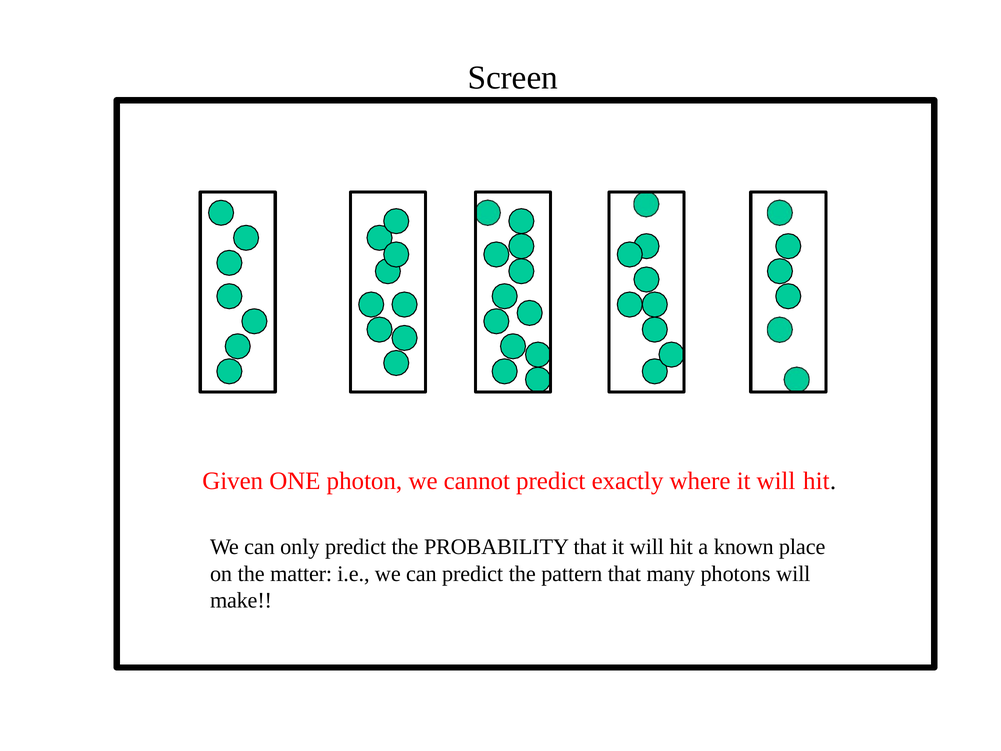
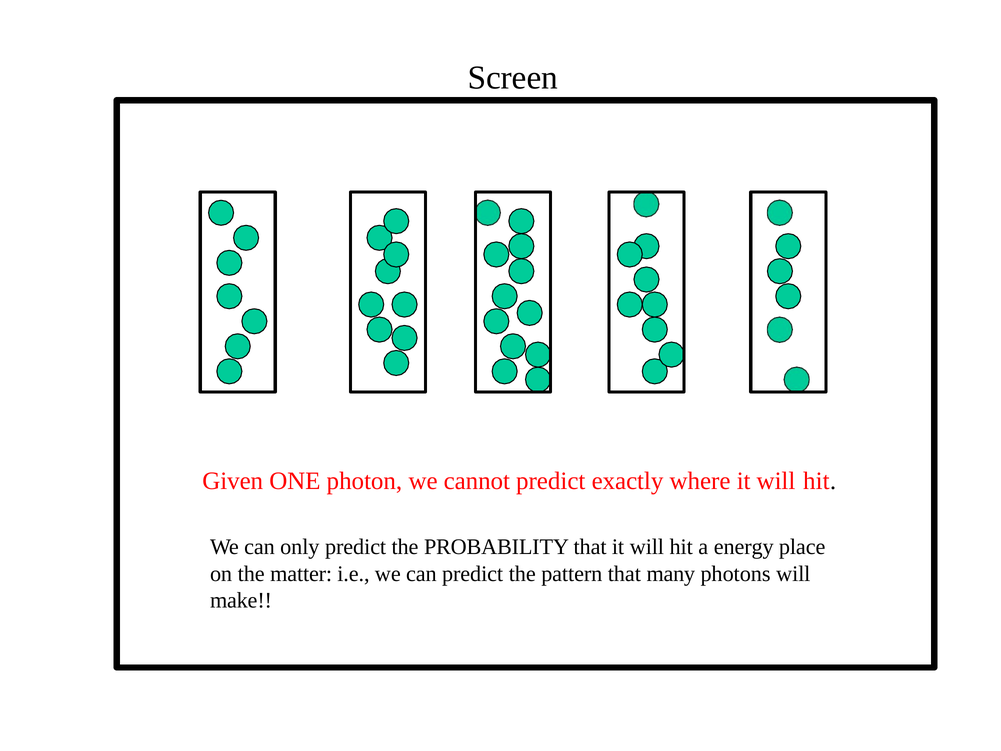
known: known -> energy (744, 547)
